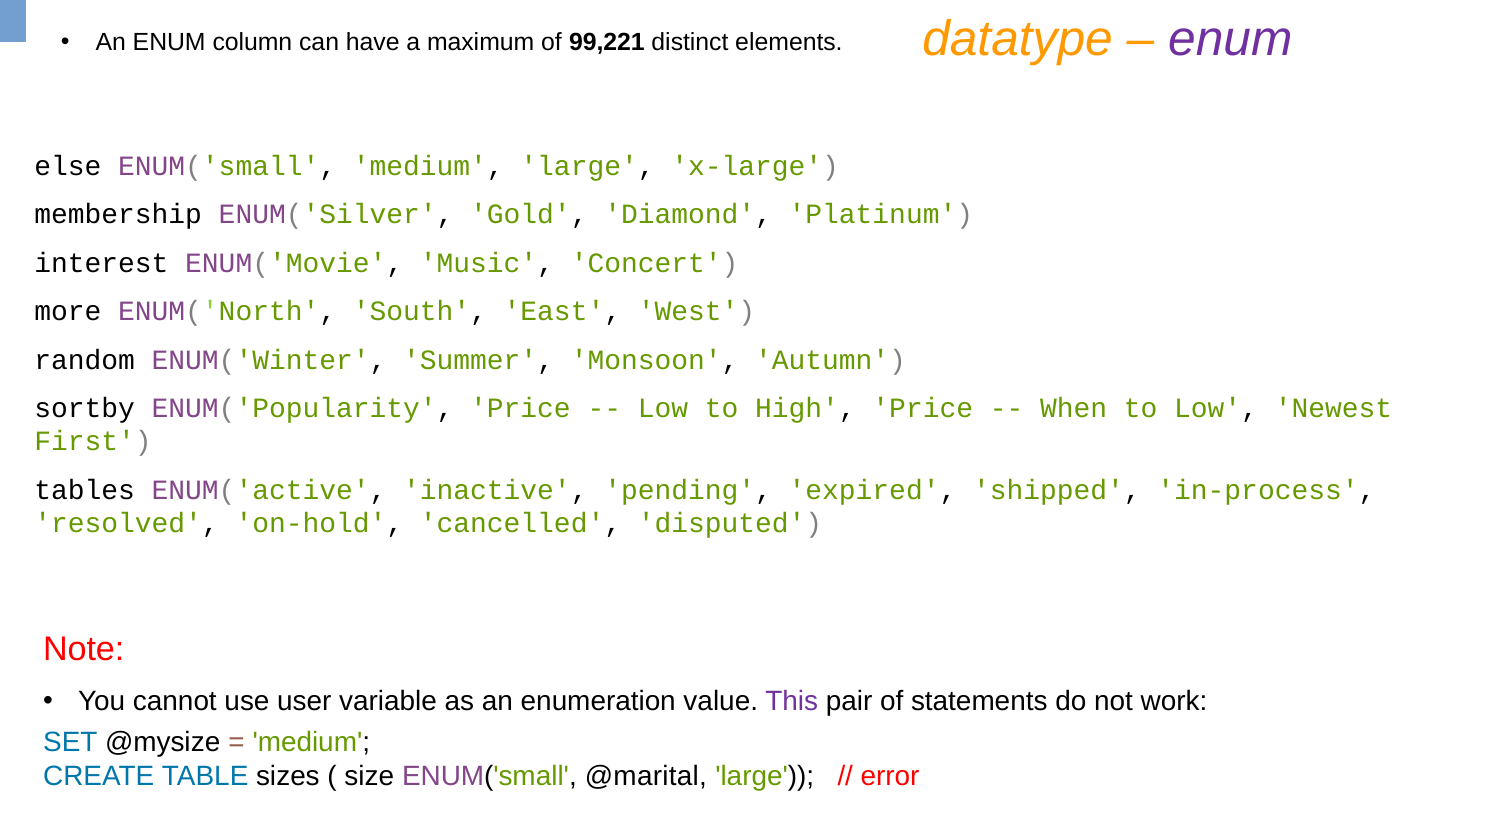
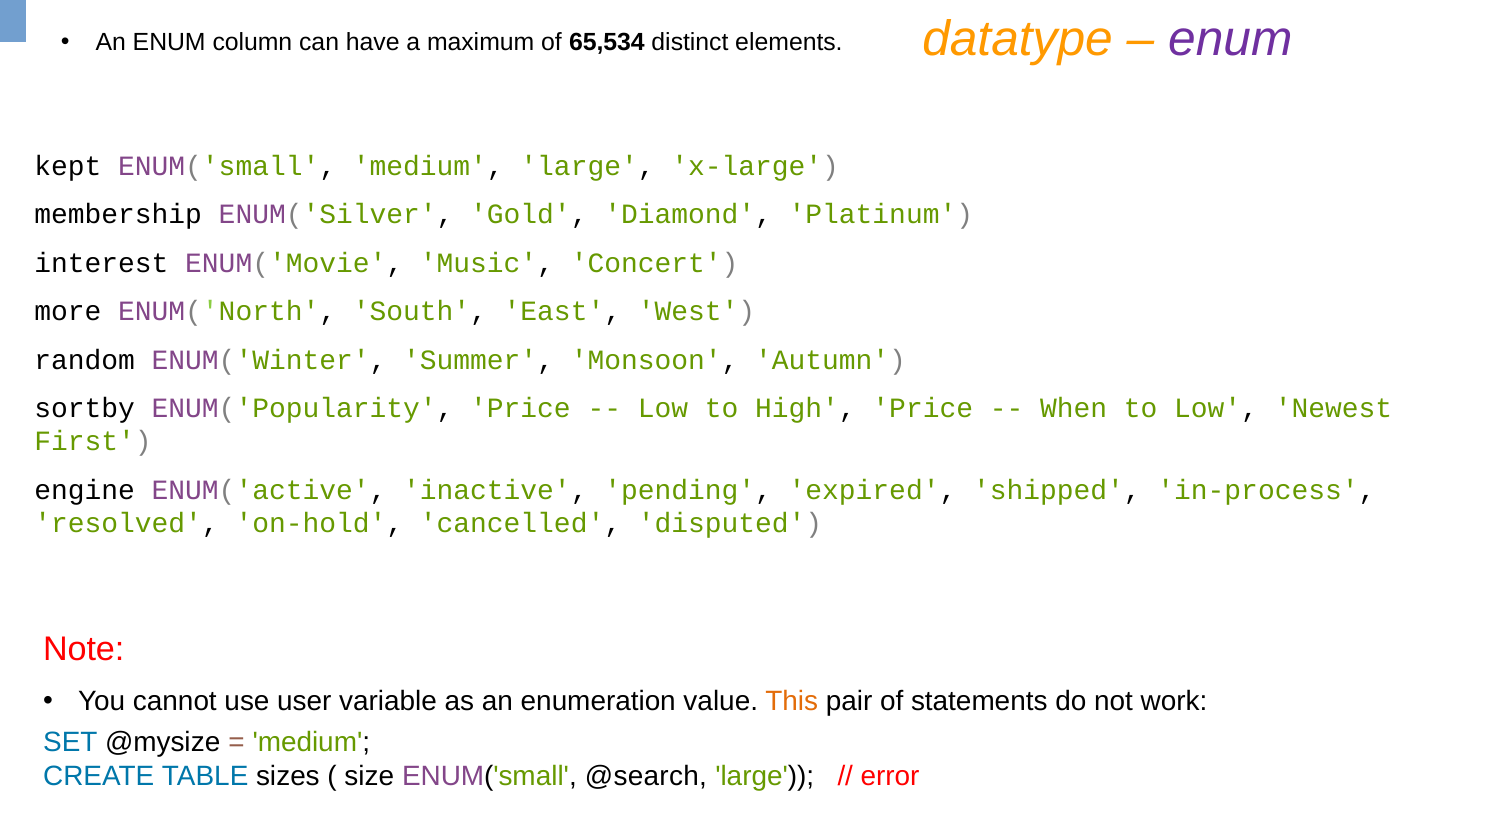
99,221: 99,221 -> 65,534 (607, 43)
else: else -> kept (68, 166)
tables: tables -> engine (85, 490)
This colour: purple -> orange (792, 701)
@marital: @marital -> @search (646, 776)
